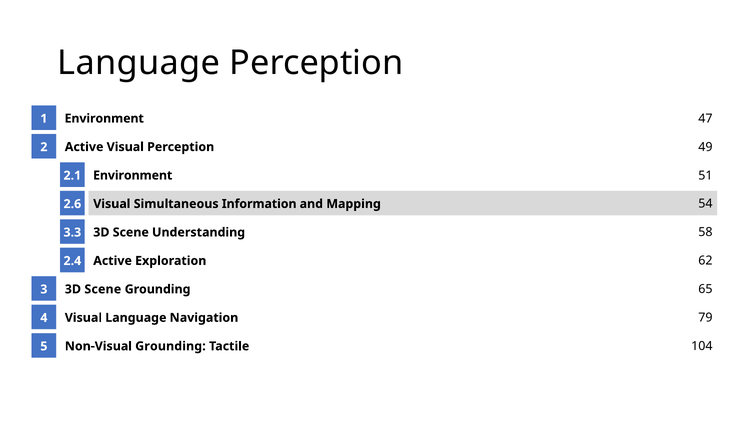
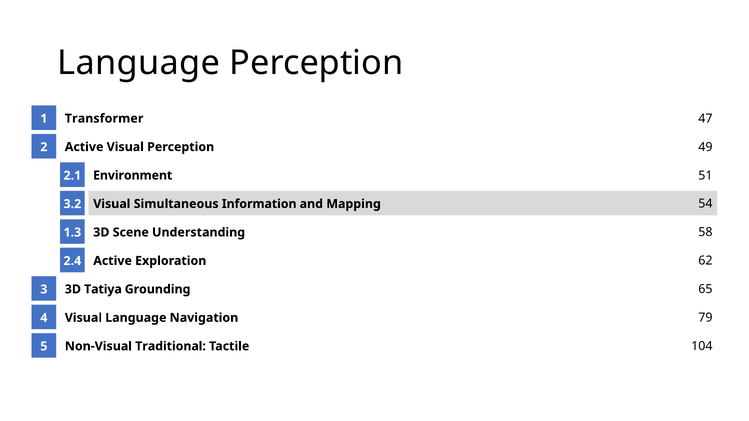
Environment: Environment -> Transformer (104, 119)
2.6: 2.6 -> 3.2 (72, 204)
3.3: 3.3 -> 1.3 (72, 233)
Scene: Scene -> Tatiya (103, 289)
Non-Visual Grounding: Grounding -> Traditional (171, 346)
